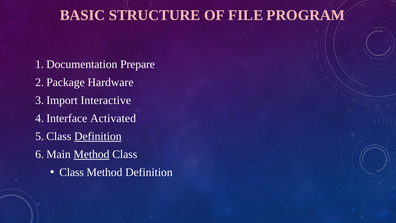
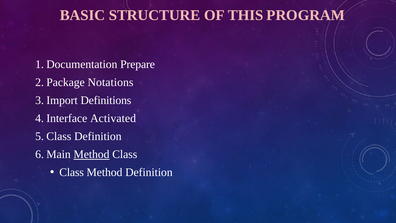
FILE: FILE -> THIS (246, 15)
Hardware: Hardware -> Notations (111, 82)
Interactive: Interactive -> Definitions (106, 100)
Definition underline: present -> none (98, 136)
